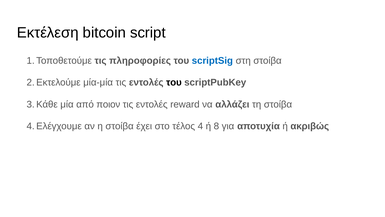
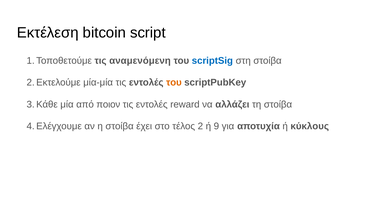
πληροφορίες: πληροφορίες -> αναμενόμενη (140, 61)
του colour: black -> orange (174, 82)
4: 4 -> 2 (200, 126)
8: 8 -> 9 (216, 126)
ακριβώς: ακριβώς -> κύκλους (310, 126)
